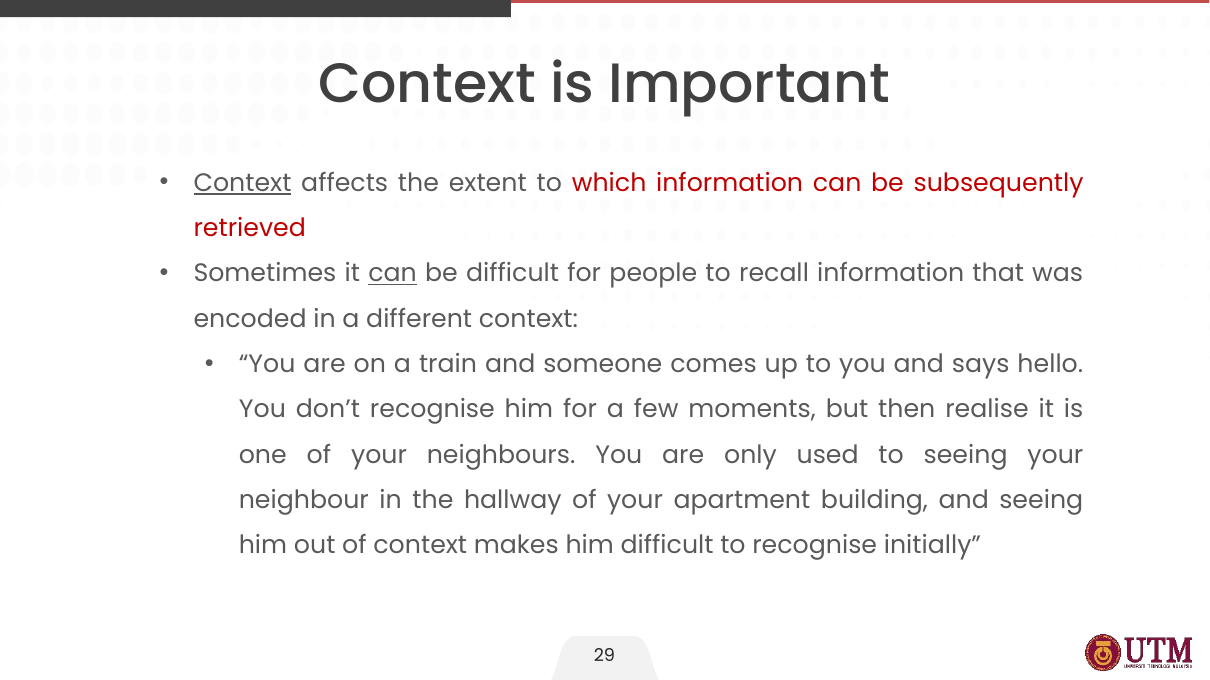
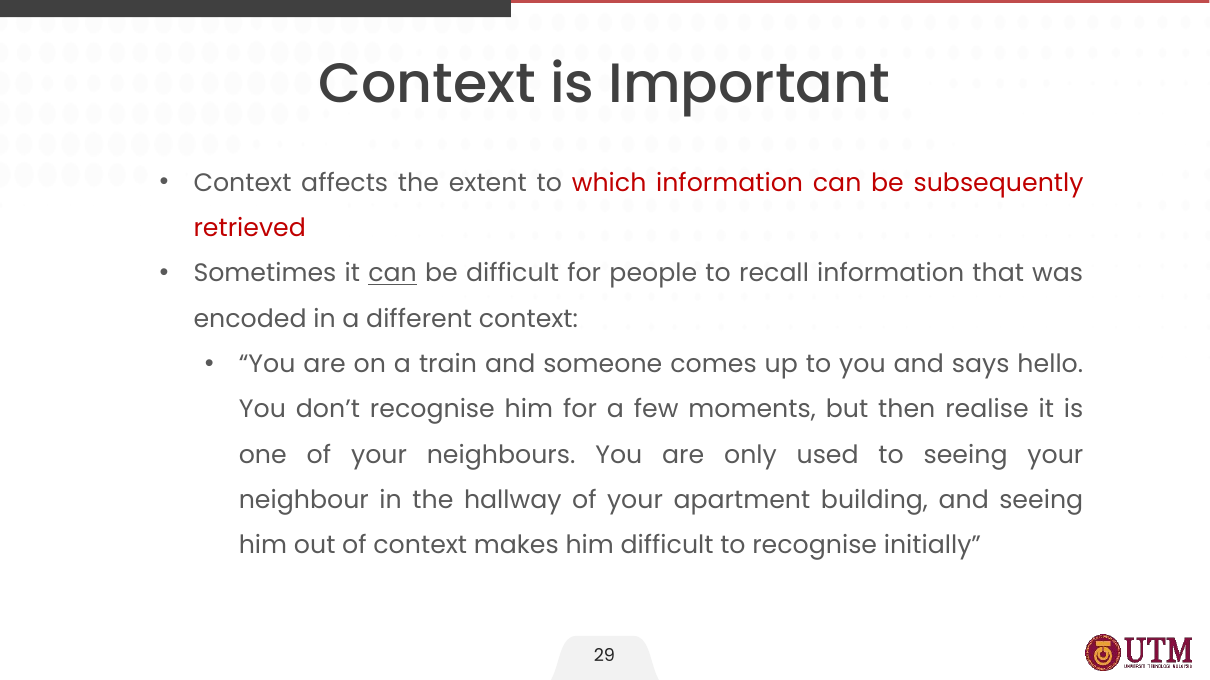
Context underline: present -> none (243, 183)
